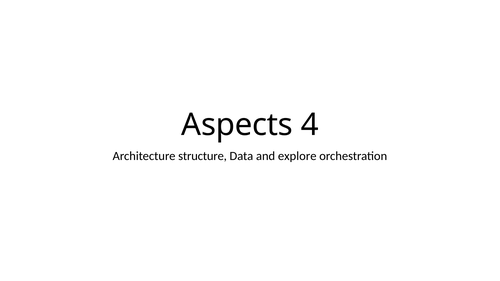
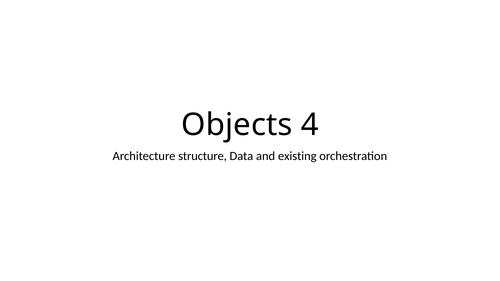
Aspects: Aspects -> Objects (237, 125)
explore: explore -> existing (297, 156)
